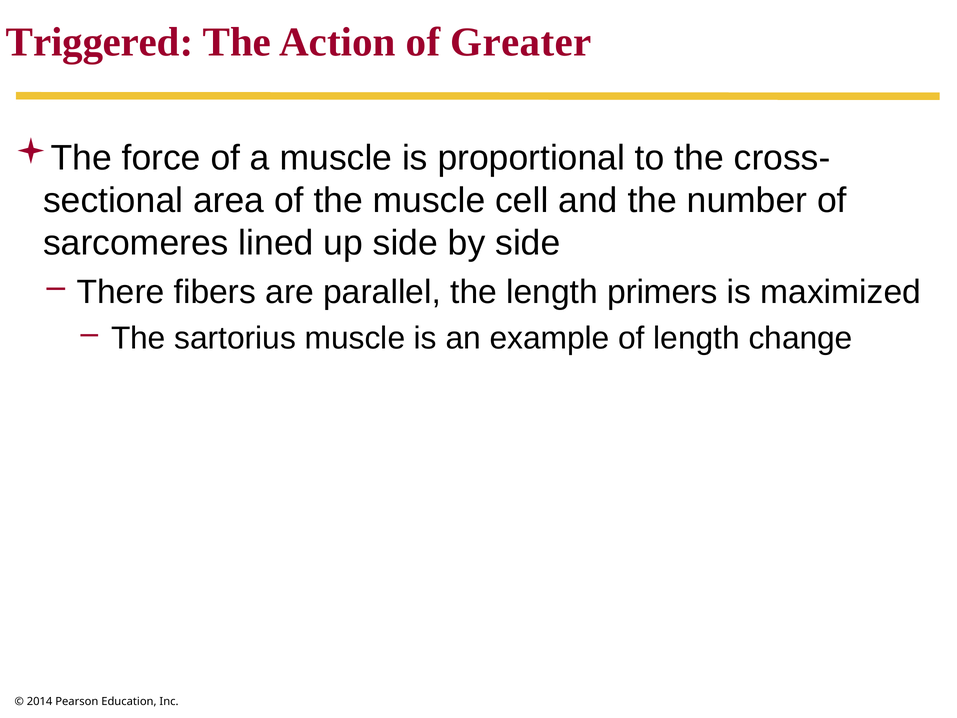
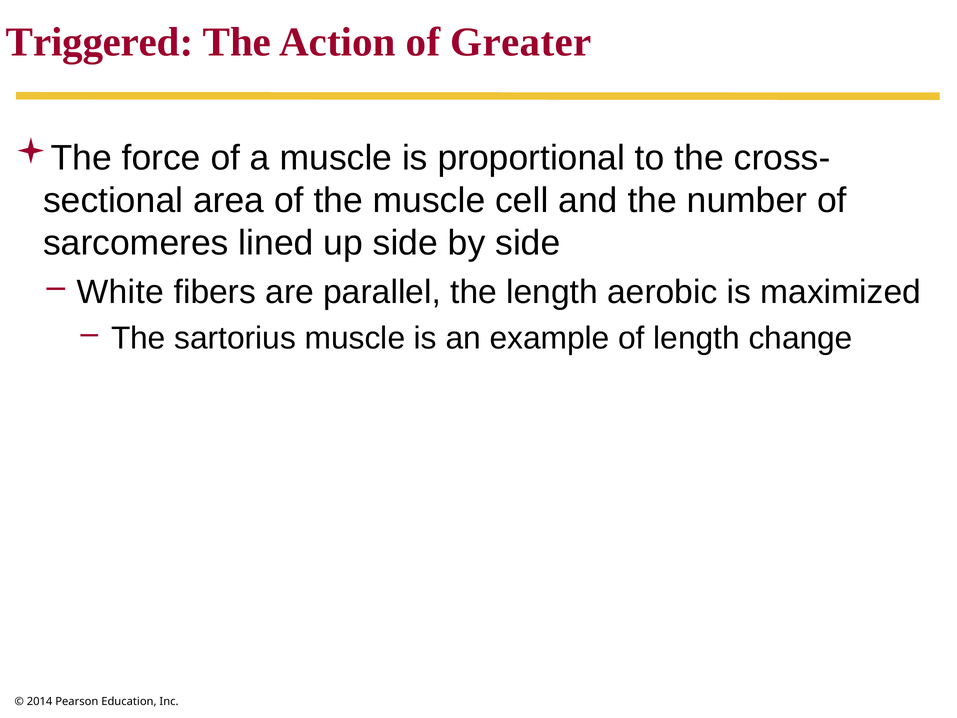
There: There -> White (120, 292)
primers: primers -> aerobic (662, 292)
